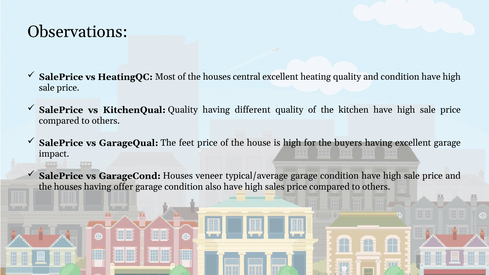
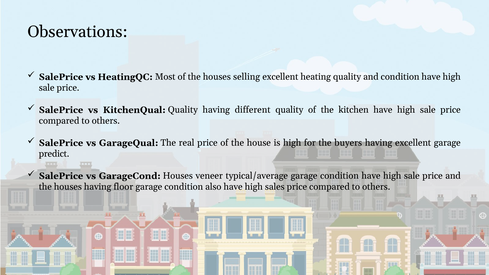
central: central -> selling (247, 77)
feet: feet -> real (187, 143)
impact: impact -> predict (54, 154)
offer: offer -> floor (123, 187)
